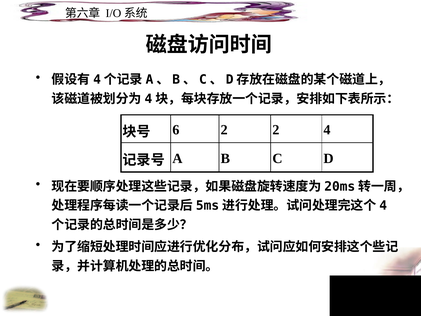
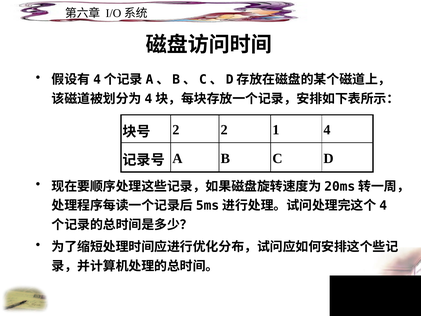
6: 6 -> 2 (176, 130)
2 2: 2 -> 1 (276, 130)
